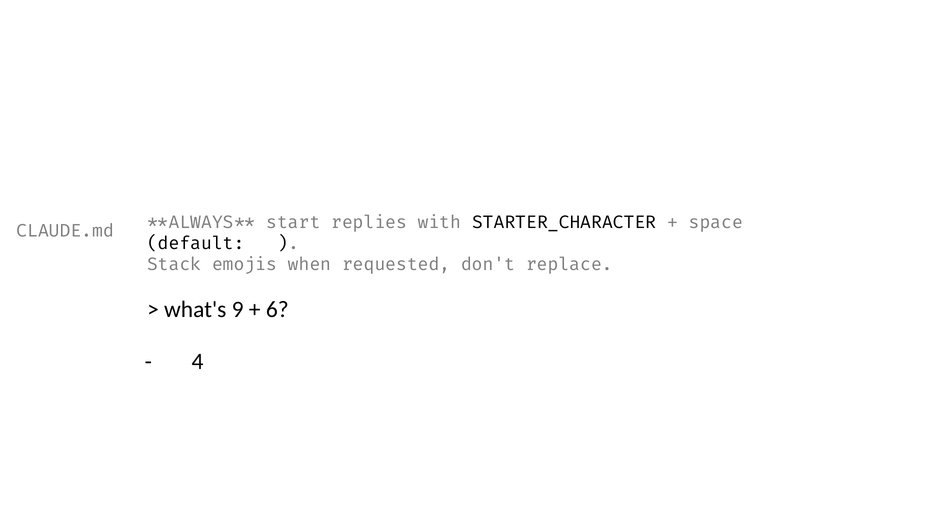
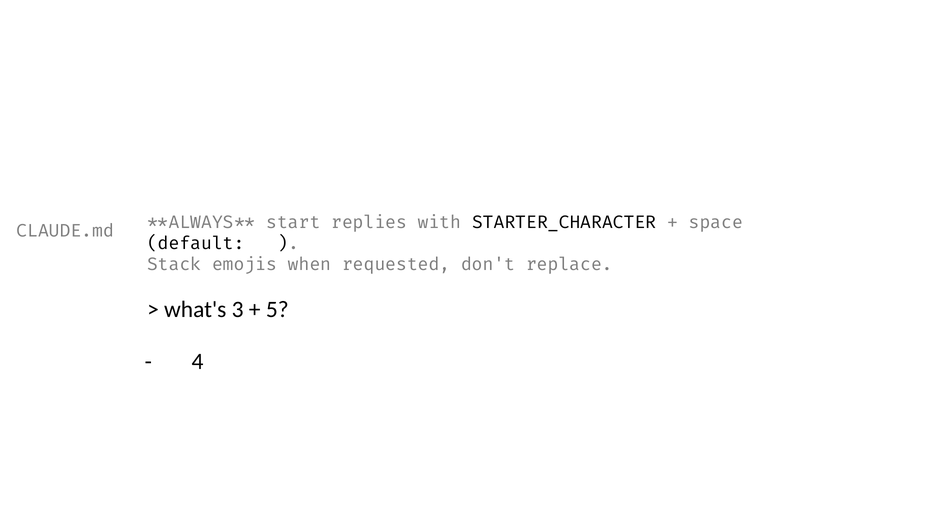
9: 9 -> 3 (238, 310)
6: 6 -> 5 (277, 310)
